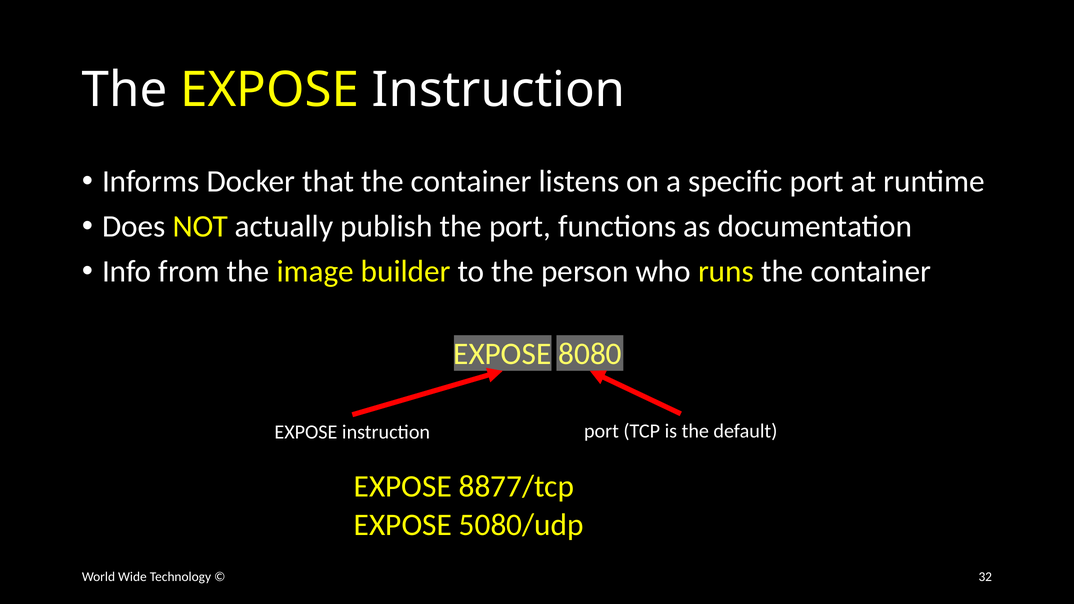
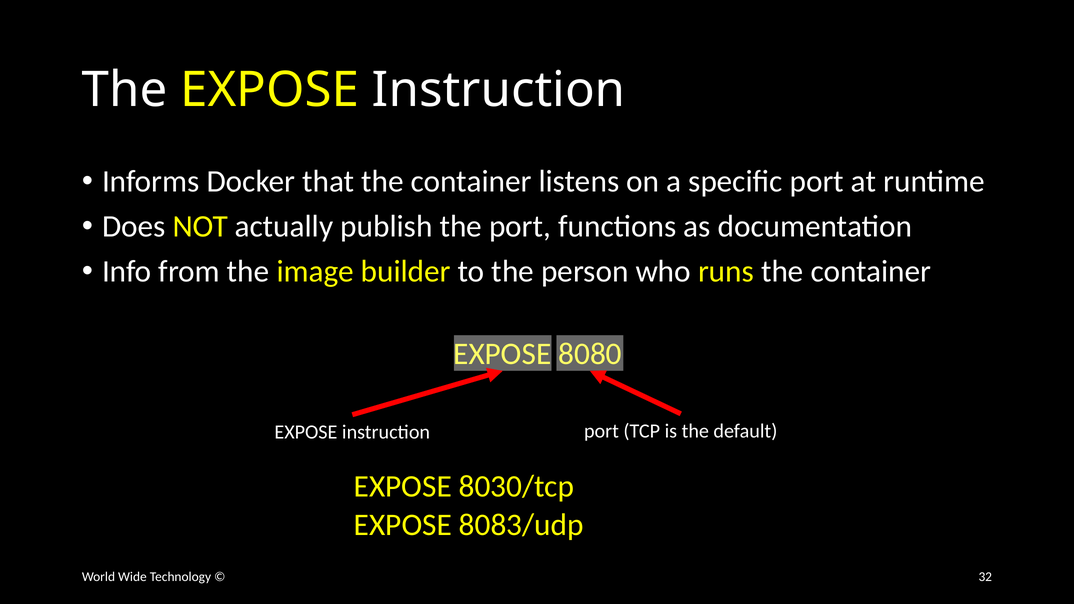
8877/tcp: 8877/tcp -> 8030/tcp (516, 487)
5080/udp: 5080/udp -> 8083/udp (521, 525)
